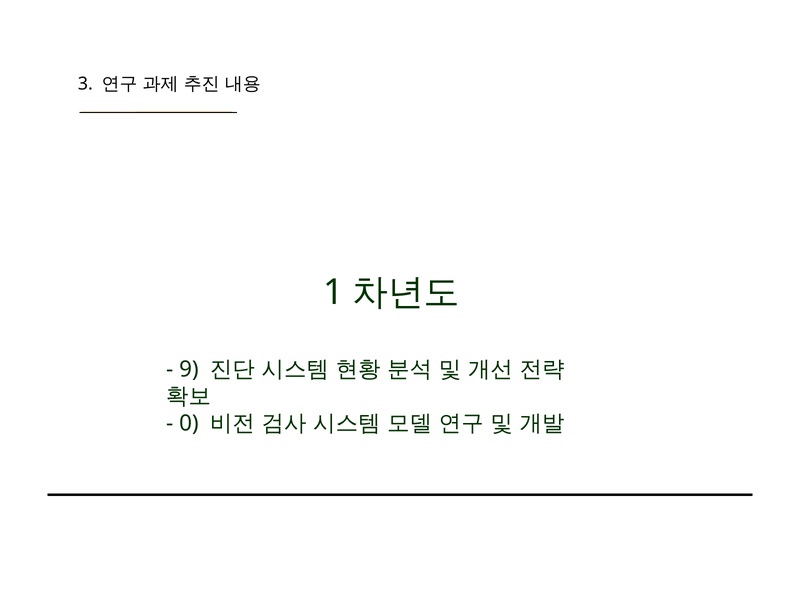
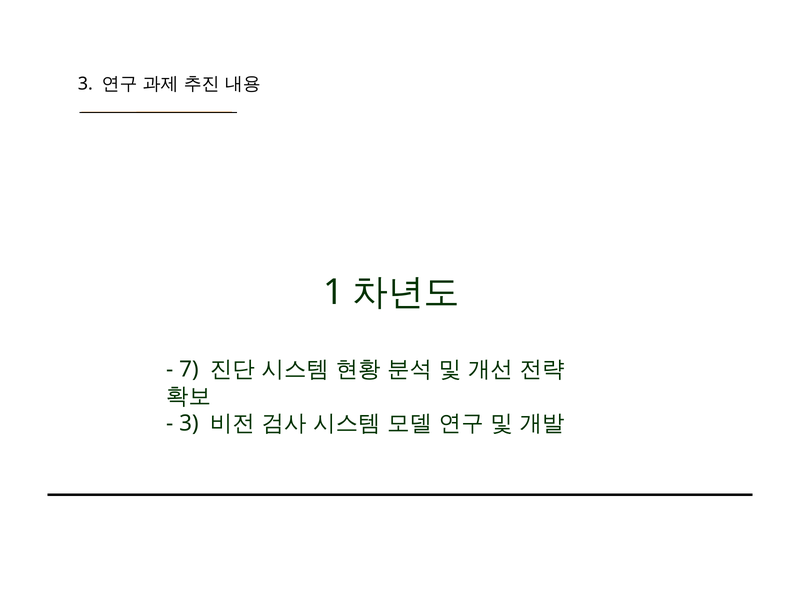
9: 9 -> 7 (189, 370)
0: 0 -> 3 (189, 423)
